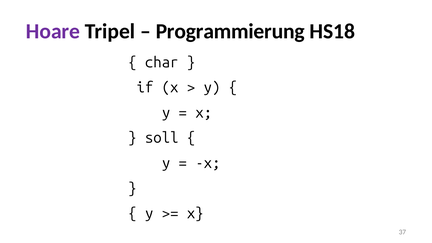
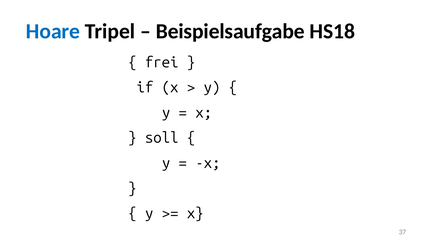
Hoare colour: purple -> blue (53, 31)
Programmierung: Programmierung -> Beispielsaufgabe (230, 31)
char: char -> frei (162, 62)
